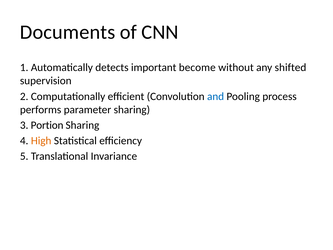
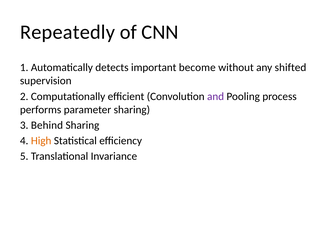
Documents: Documents -> Repeatedly (68, 32)
and colour: blue -> purple (216, 96)
Portion: Portion -> Behind (47, 125)
